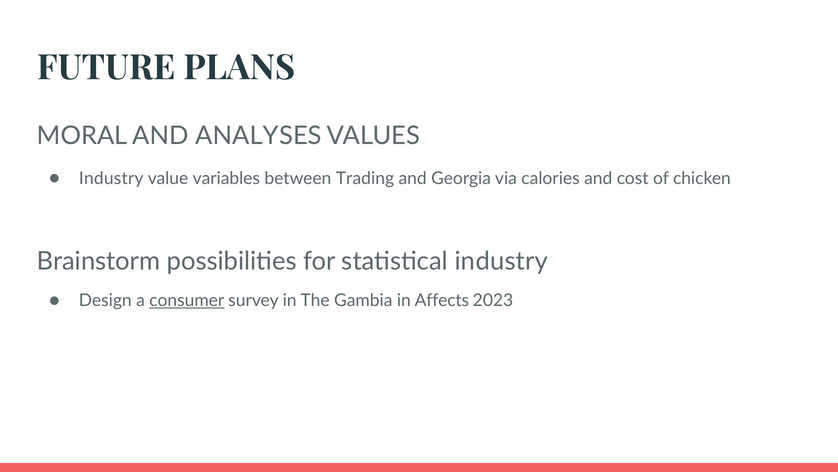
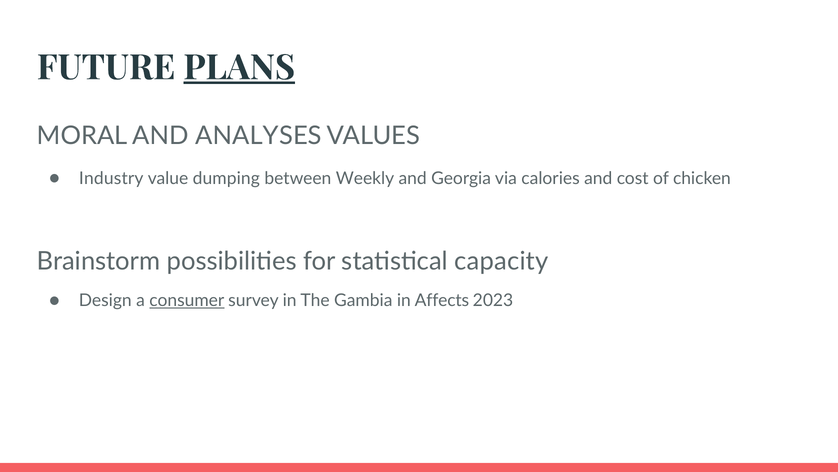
PLANS underline: none -> present (239, 68)
variables: variables -> dumping (226, 178)
Trading: Trading -> Weekly (365, 178)
statistical industry: industry -> capacity (501, 261)
